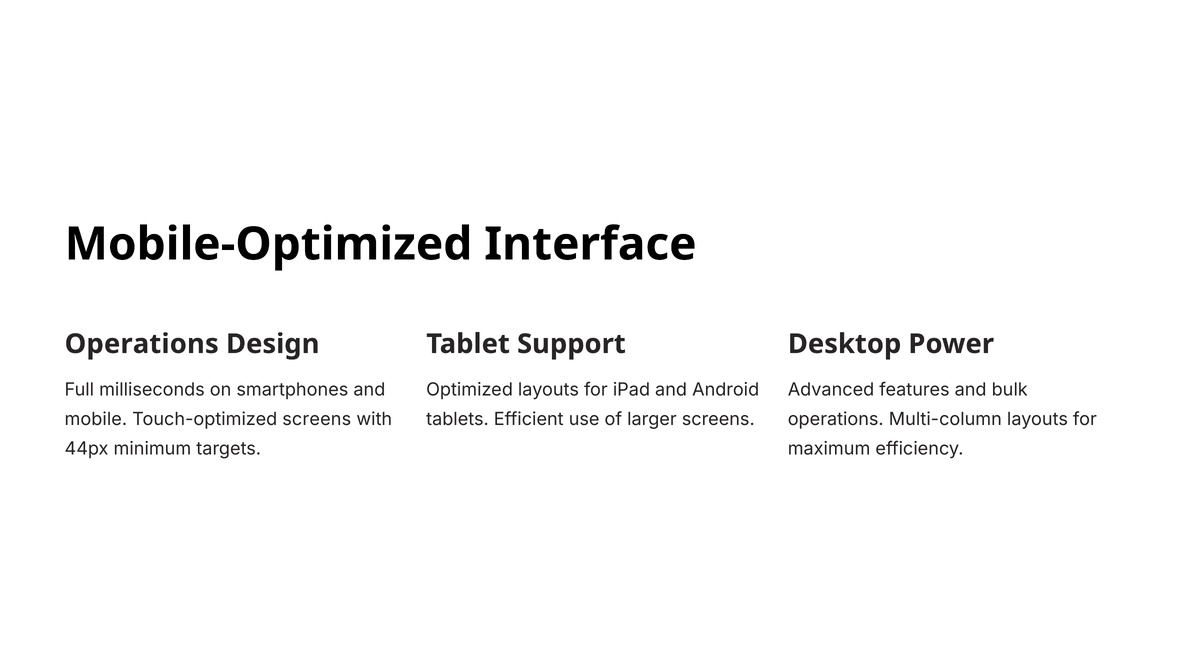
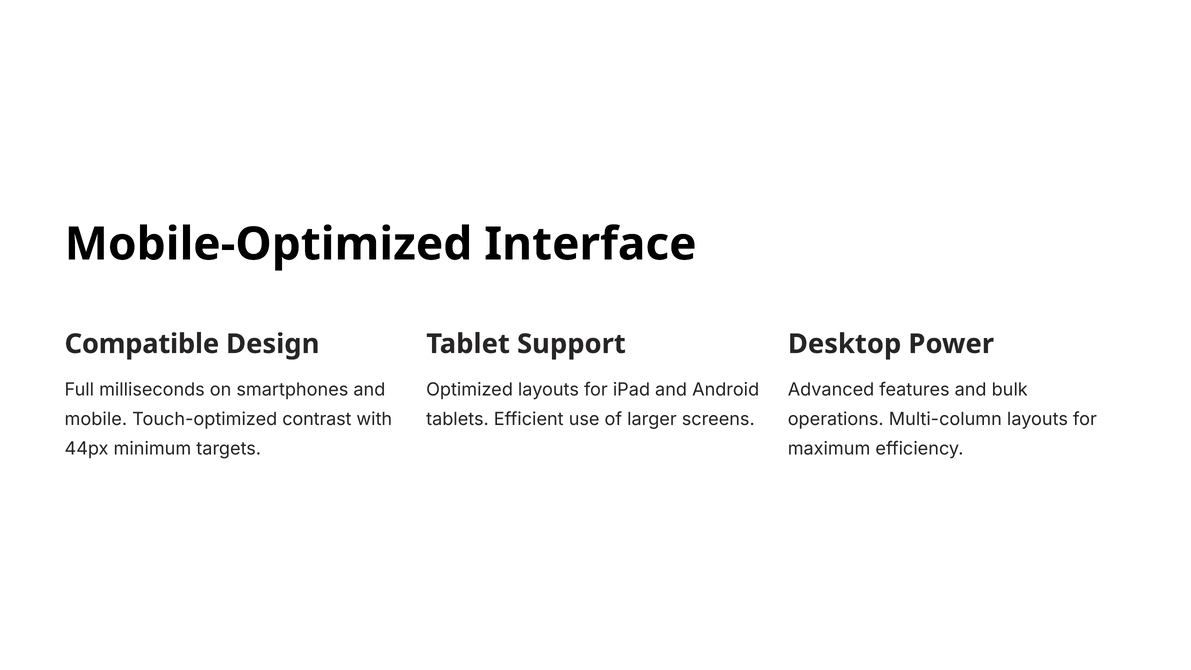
Operations: Operations -> Compatible (142, 344)
Touch-optimized screens: screens -> contrast (317, 419)
